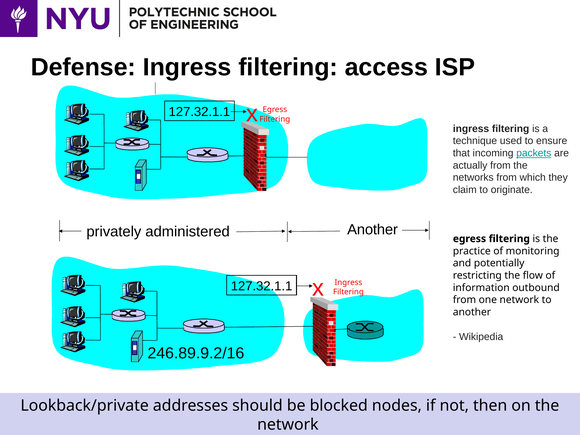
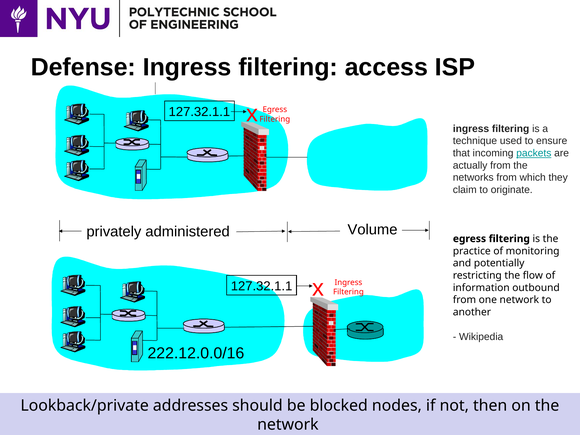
Another: Another -> Volume (372, 230)
246.89.9.2/16: 246.89.9.2/16 -> 222.12.0.0/16 (196, 353)
